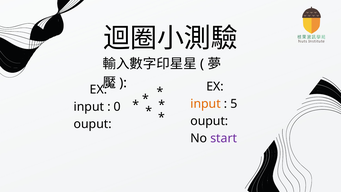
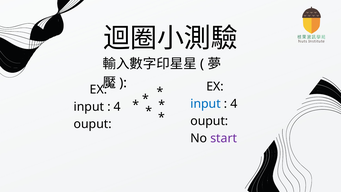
input colour: orange -> blue (206, 104)
5: 5 -> 4 (234, 104)
0: 0 -> 4 (117, 107)
